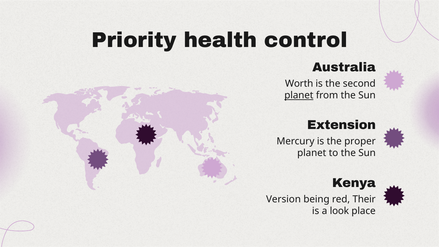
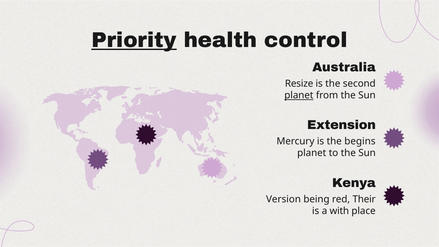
Priority underline: none -> present (134, 40)
Worth: Worth -> Resize (299, 84)
proper: proper -> begins (360, 141)
look: look -> with (339, 211)
